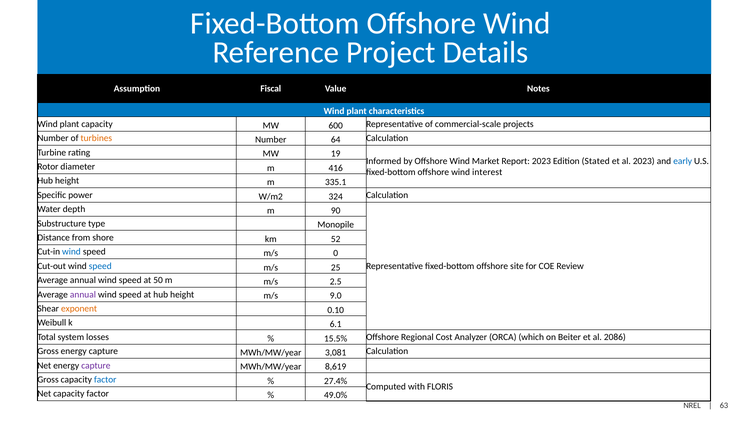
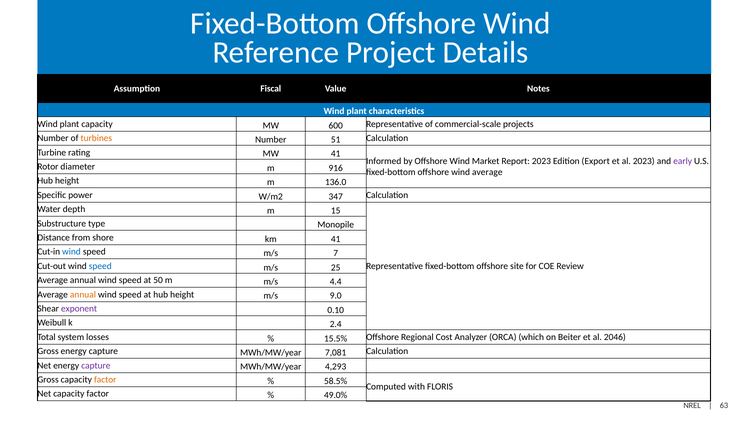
64: 64 -> 51 (336, 140)
MW 19: 19 -> 41 (336, 154)
Stated: Stated -> Export (596, 161)
early colour: blue -> purple (683, 161)
416: 416 -> 916 (336, 168)
wind interest: interest -> average (487, 172)
335.1: 335.1 -> 136.0 (336, 182)
324: 324 -> 347 (336, 196)
90: 90 -> 15 (336, 211)
km 52: 52 -> 41 (336, 239)
0: 0 -> 7 (336, 253)
2.5: 2.5 -> 4.4 (336, 282)
annual colour: purple -> orange (83, 294)
exponent colour: orange -> purple (79, 309)
6.1: 6.1 -> 2.4 (336, 324)
2086: 2086 -> 2046 (615, 337)
3,081: 3,081 -> 7,081 (336, 353)
8,619: 8,619 -> 4,293 (336, 367)
factor colour: blue -> orange (105, 379)
27.4%: 27.4% -> 58.5% (336, 381)
